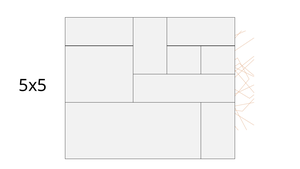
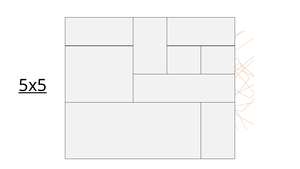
5x5 underline: none -> present (33, 85)
